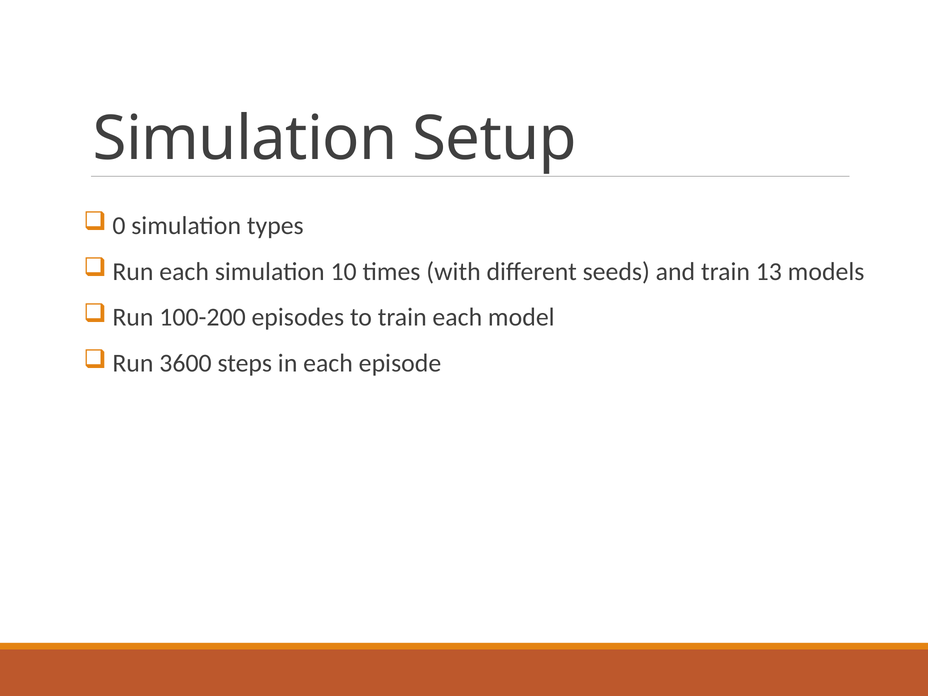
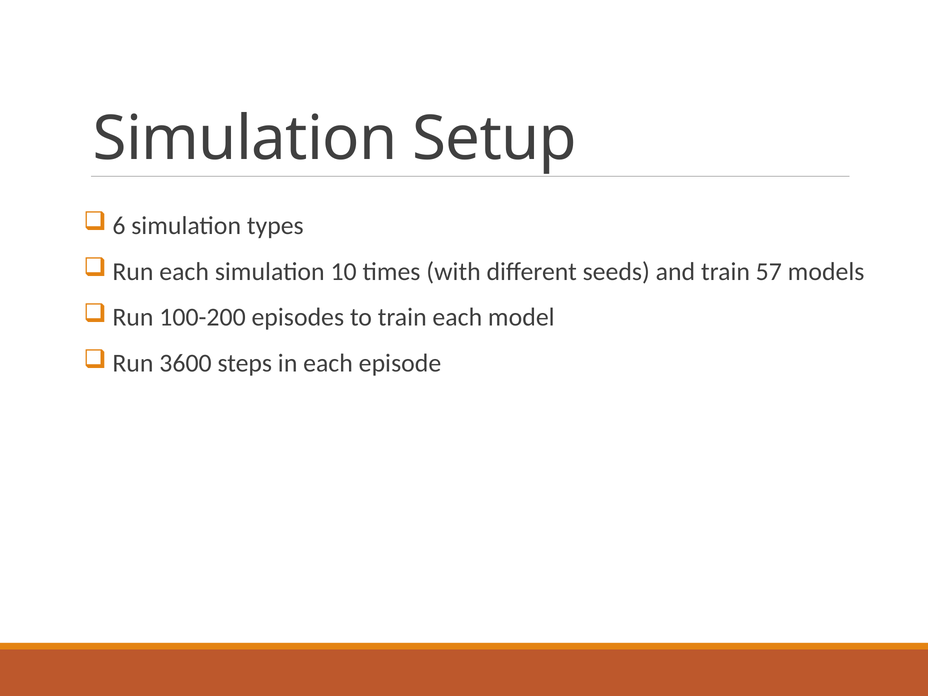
0: 0 -> 6 (119, 226)
13: 13 -> 57 (769, 271)
